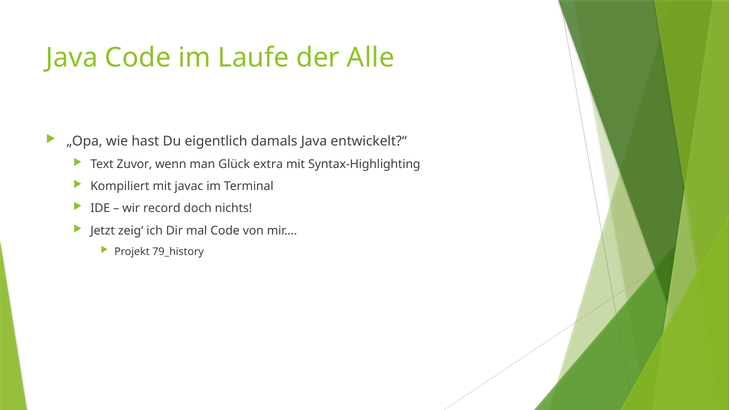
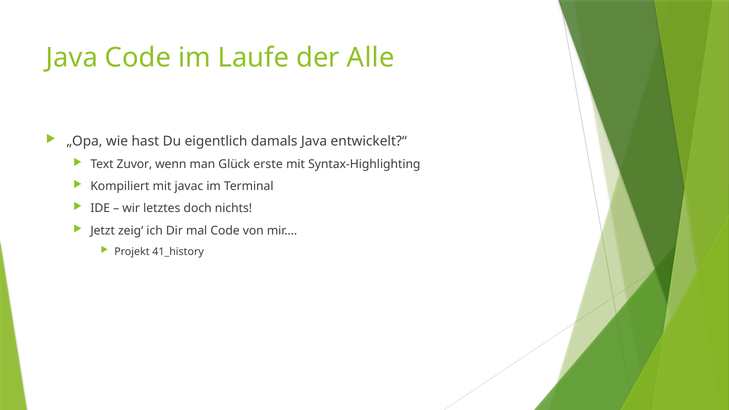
extra: extra -> erste (268, 164)
record: record -> letztes (162, 208)
79_history: 79_history -> 41_history (178, 252)
